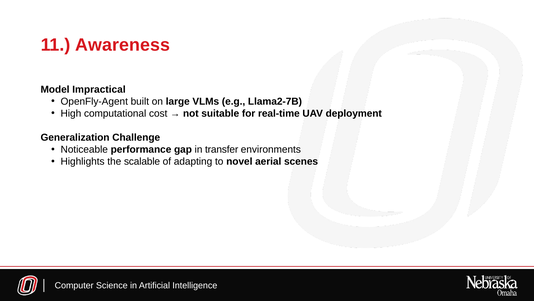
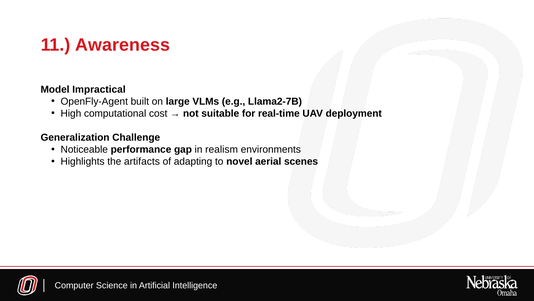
transfer: transfer -> realism (222, 149)
scalable: scalable -> artifacts (142, 161)
